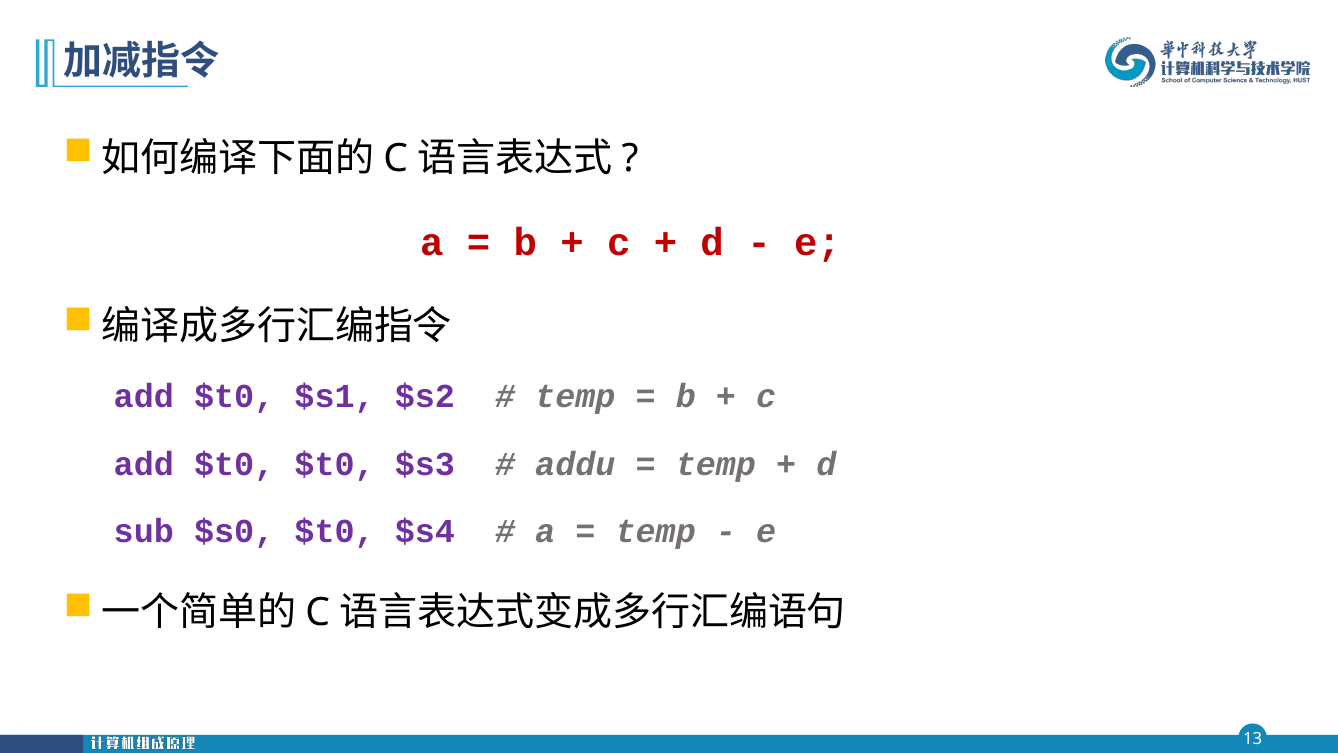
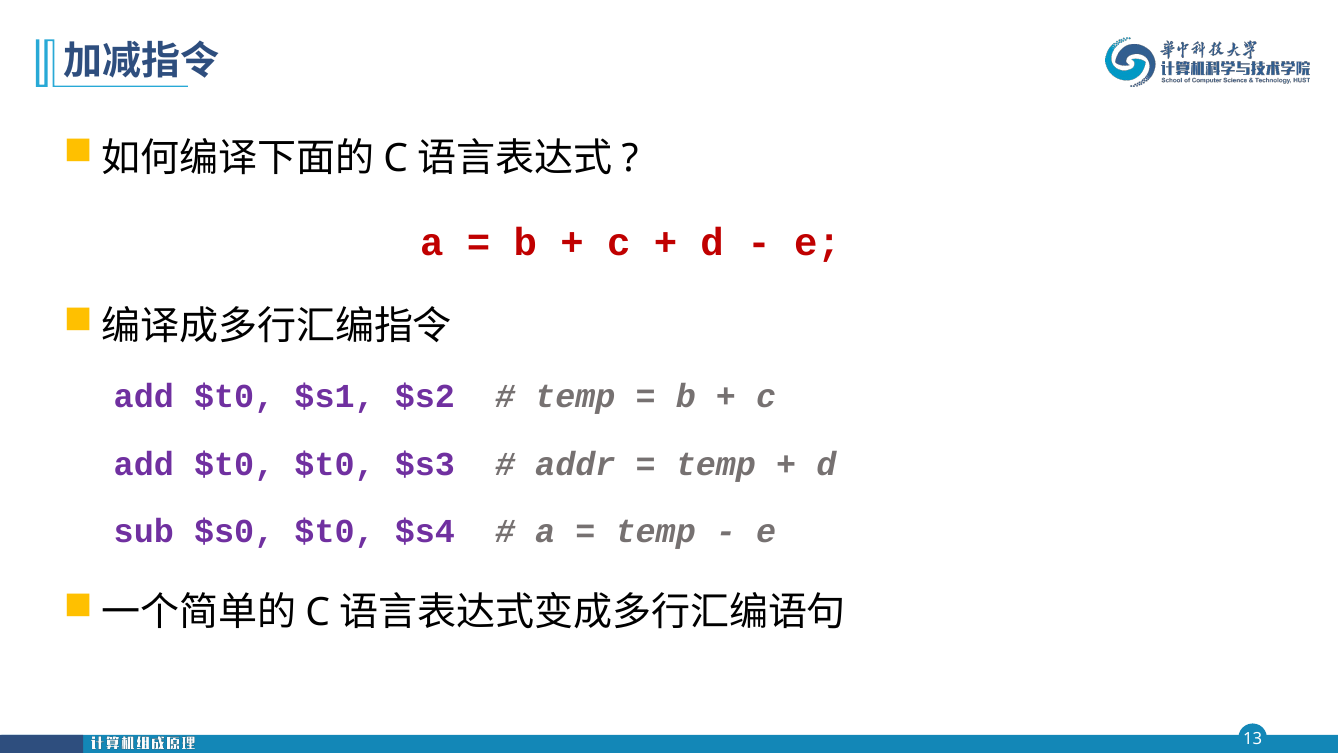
addu: addu -> addr (575, 464)
